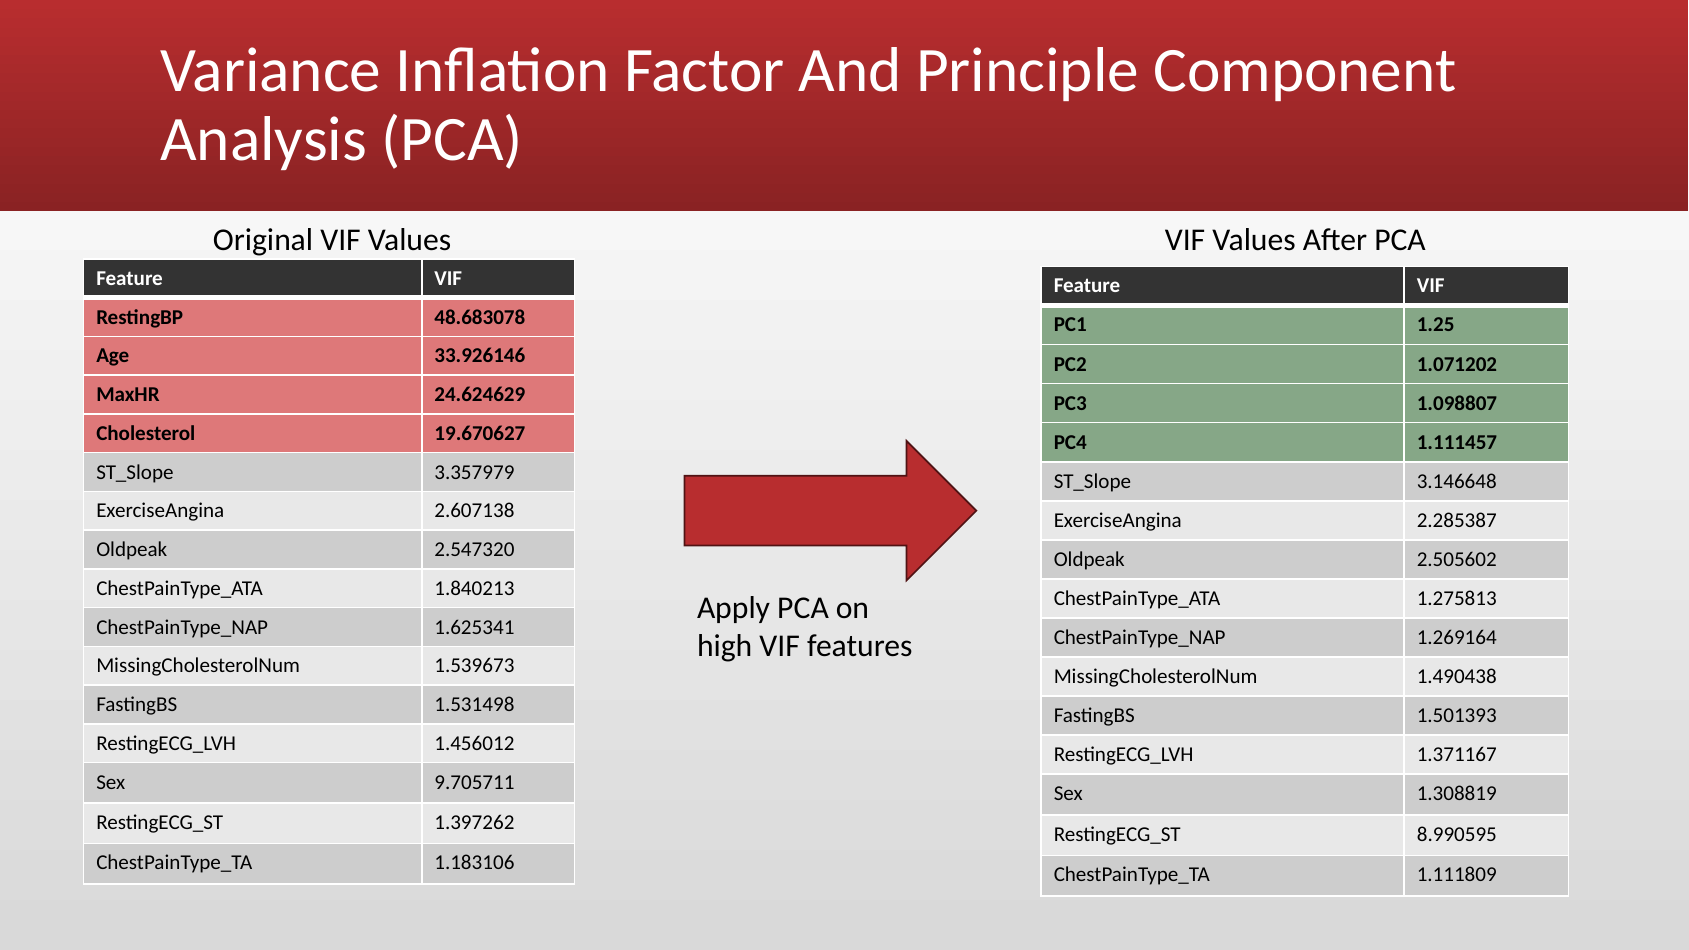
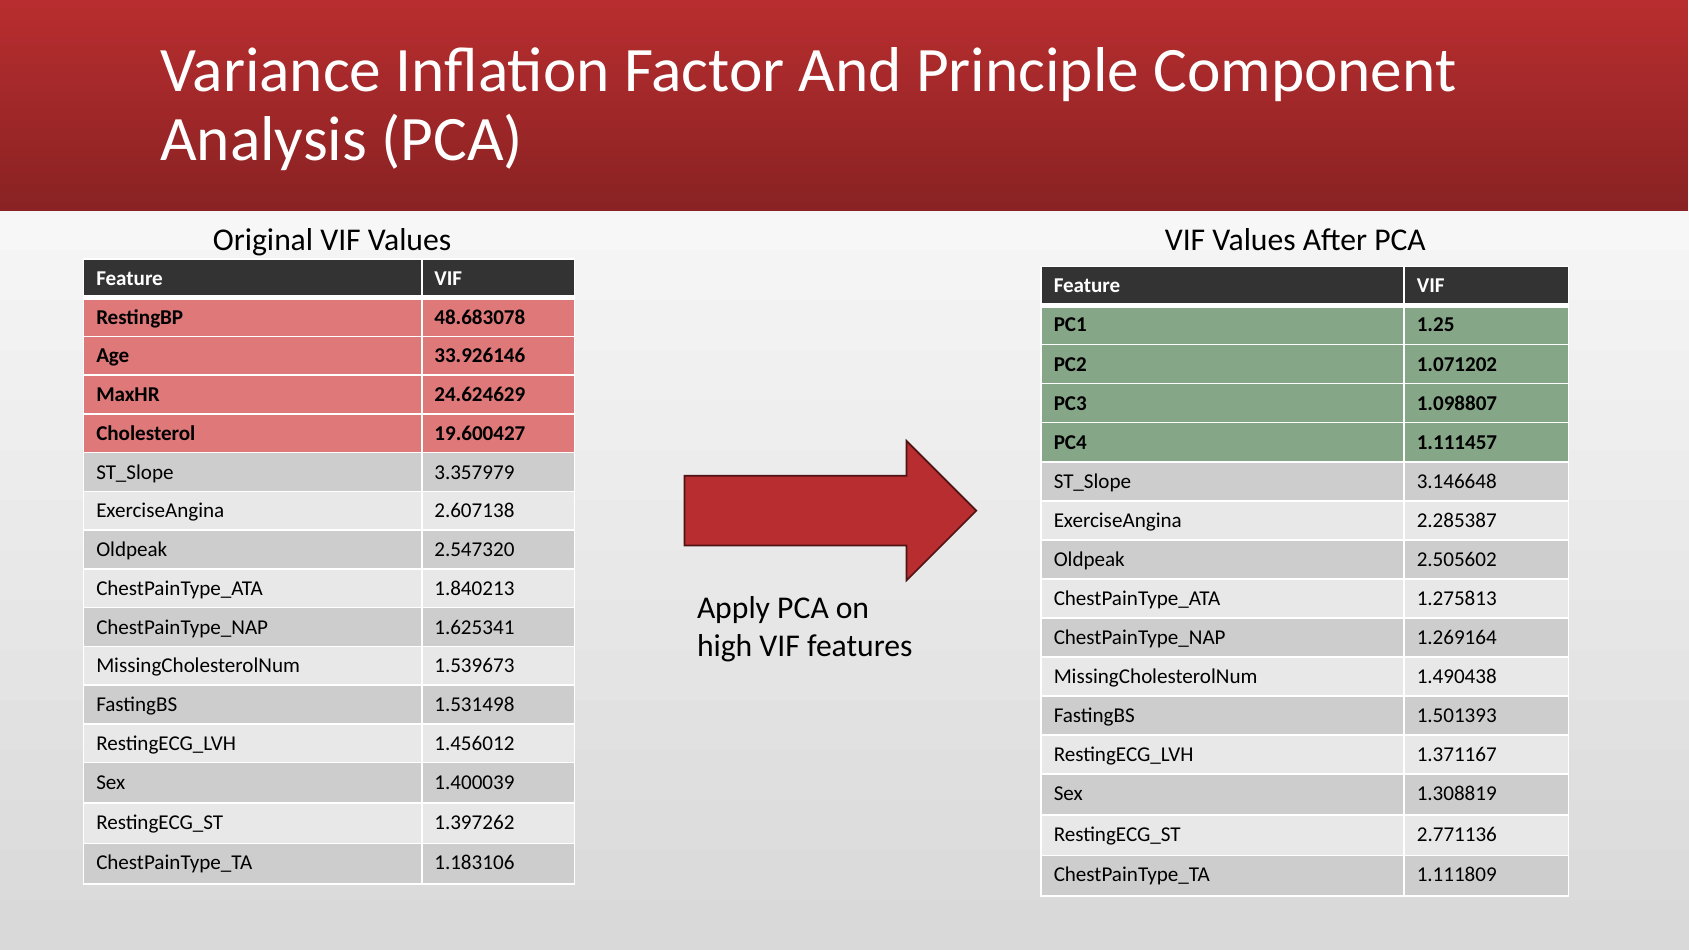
19.670627: 19.670627 -> 19.600427 (480, 433)
9.705711: 9.705711 -> 1.400039 (474, 782)
8.990595: 8.990595 -> 2.771136 (1457, 834)
